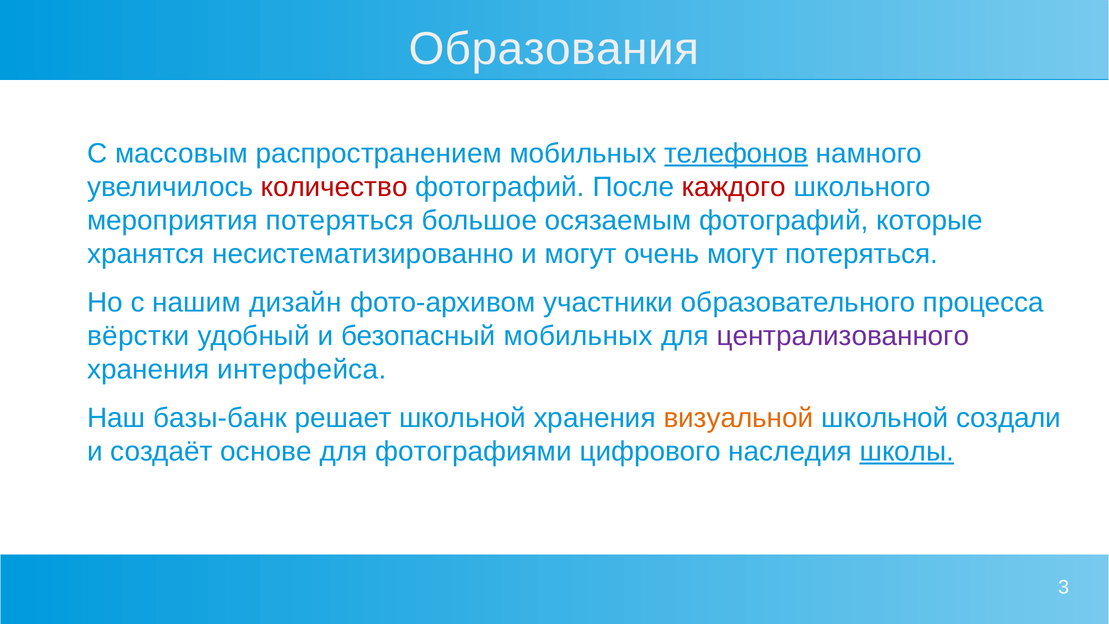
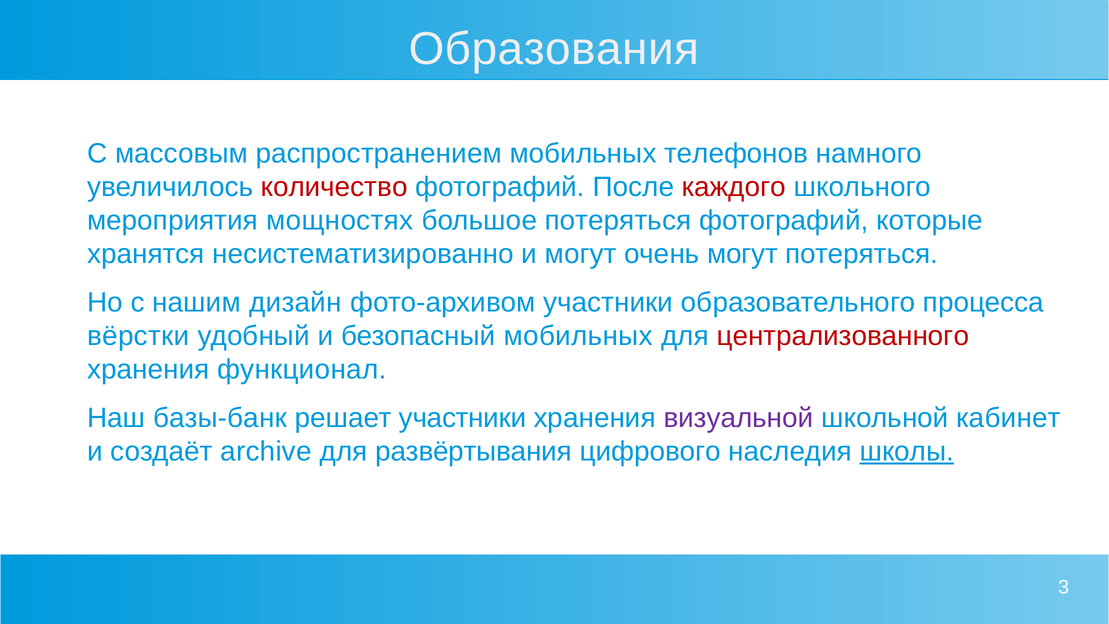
телефонов underline: present -> none (736, 153)
мероприятия потеряться: потеряться -> мощностях (340, 220)
большое осязаемым: осязаемым -> потеряться (618, 220)
централизованного colour: purple -> red (843, 336)
интерфейса: интерфейса -> функционал (302, 369)
решает школьной: школьной -> участники (463, 418)
визуальной colour: orange -> purple (738, 418)
создали: создали -> кабинет (1009, 418)
основе: основе -> archive (266, 451)
фотографиями: фотографиями -> развёртывания (474, 451)
